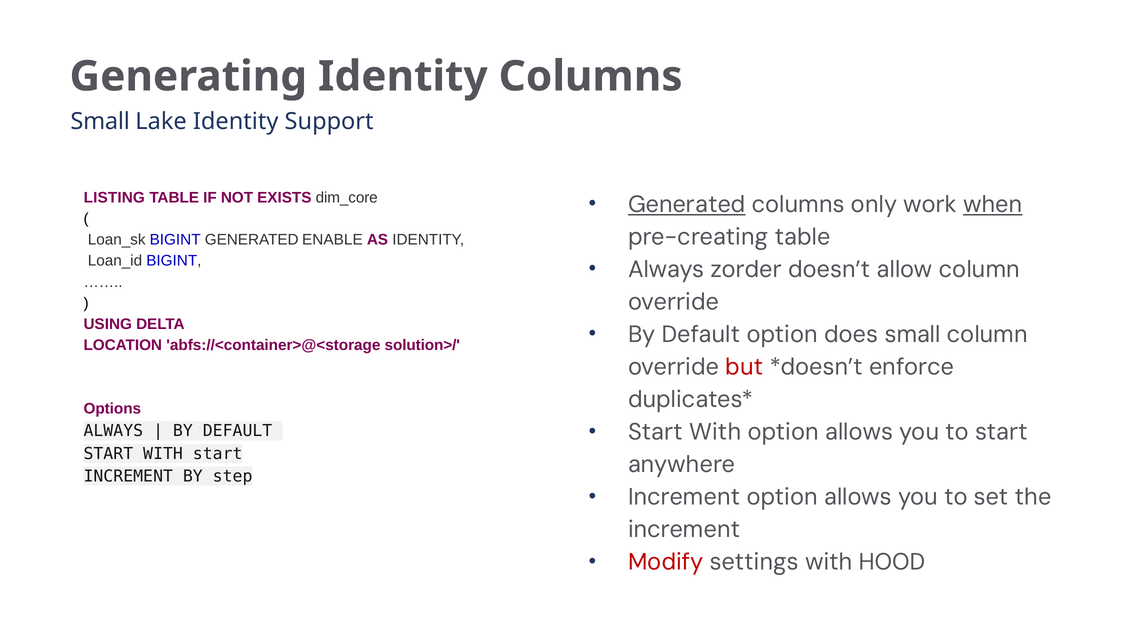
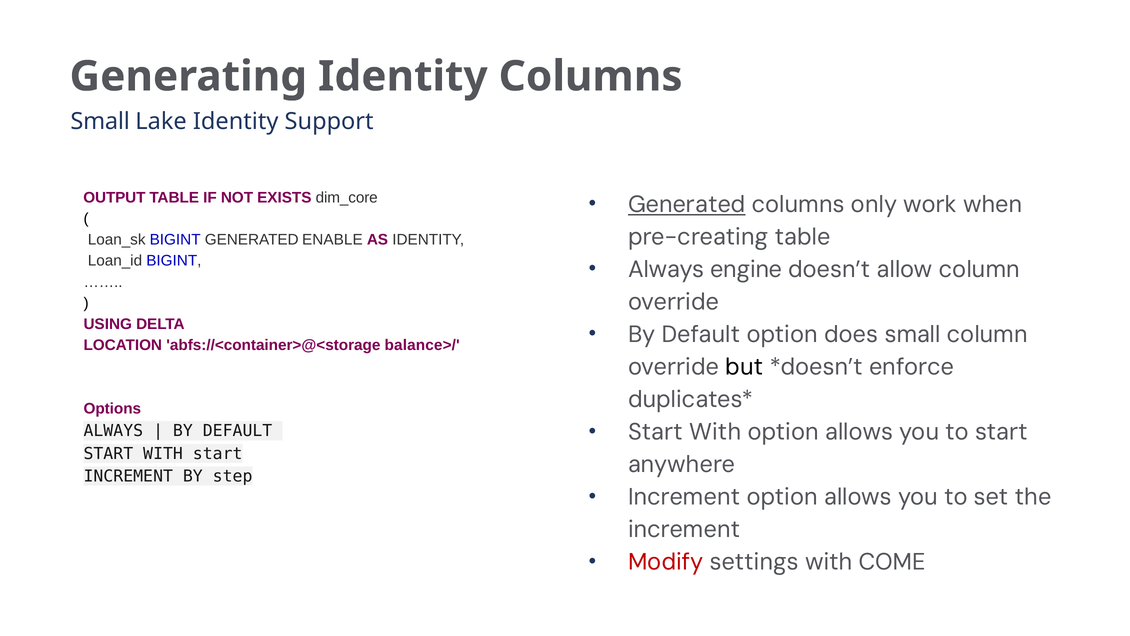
LISTING: LISTING -> OUTPUT (114, 197)
when underline: present -> none (993, 204)
zorder: zorder -> engine (746, 269)
solution>/: solution>/ -> balance>/ (422, 345)
but colour: red -> black (744, 367)
HOOD: HOOD -> COME (892, 562)
